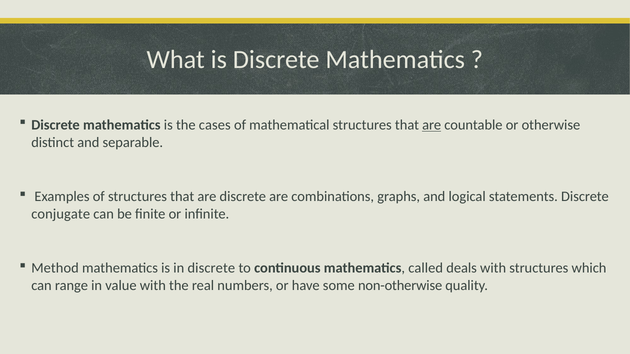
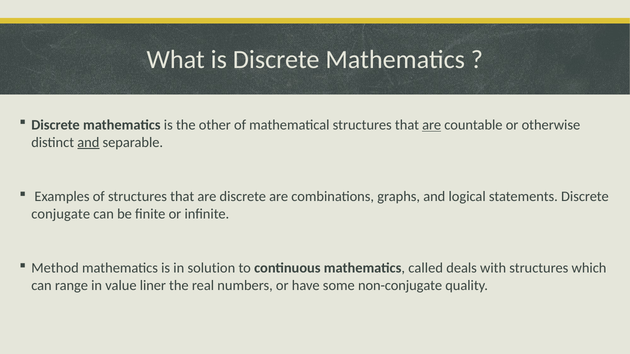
cases: cases -> other (215, 125)
and underline: none -> present (88, 143)
in discrete: discrete -> solution (211, 269)
value with: with -> liner (153, 286)
non-otherwise: non-otherwise -> non-conjugate (400, 286)
